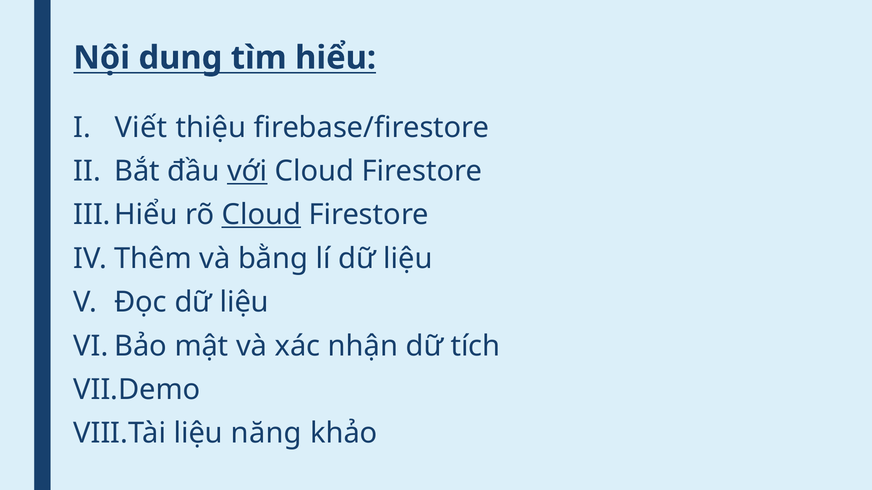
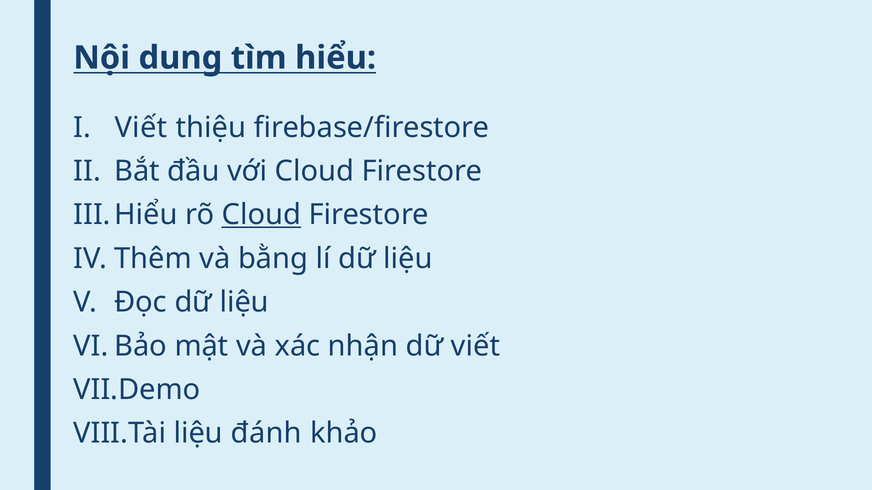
với underline: present -> none (247, 171)
dữ tích: tích -> viết (475, 346)
năng: năng -> đánh (266, 434)
